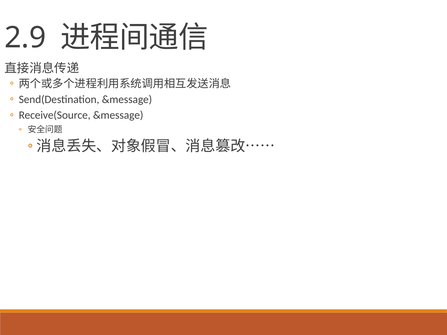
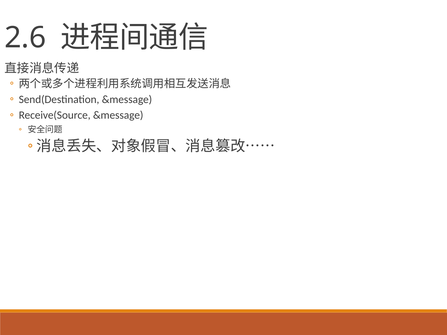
2.9: 2.9 -> 2.6 (25, 38)
